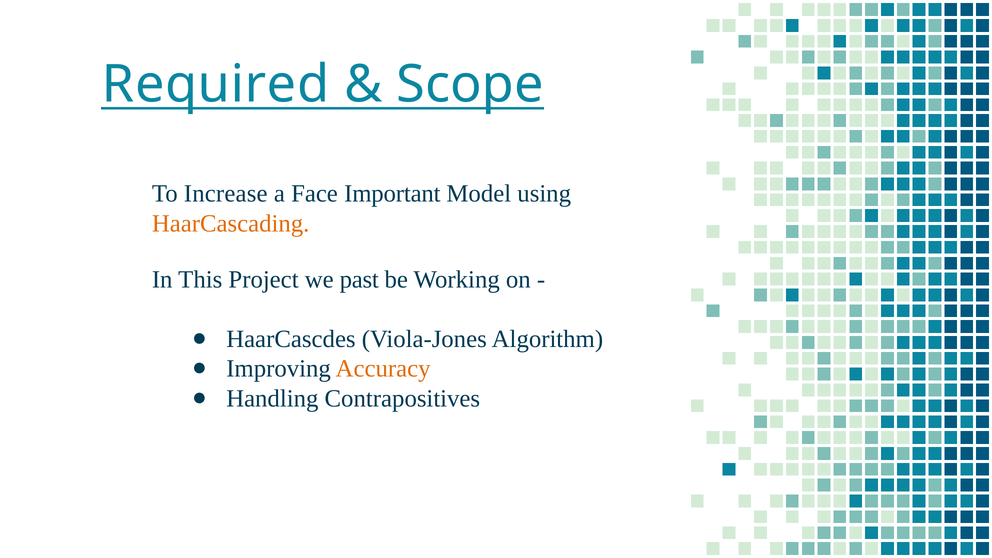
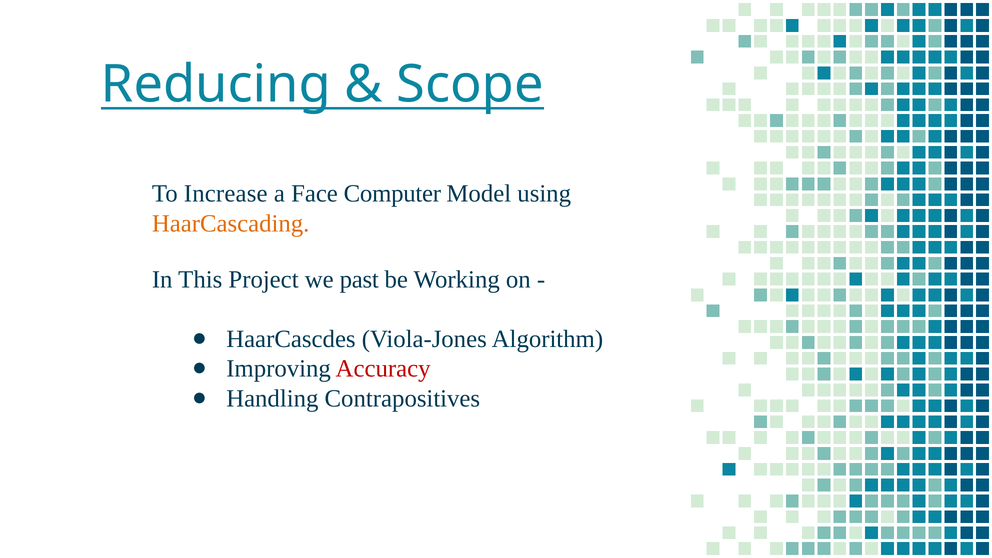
Required: Required -> Reducing (216, 84)
Important: Important -> Computer (392, 194)
Accuracy colour: orange -> red (383, 369)
